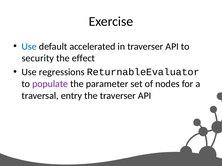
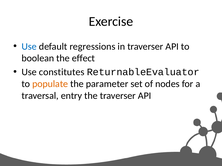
accelerated: accelerated -> regressions (92, 47)
security: security -> boolean (38, 58)
regressions: regressions -> constitutes (62, 72)
populate colour: purple -> orange (50, 84)
